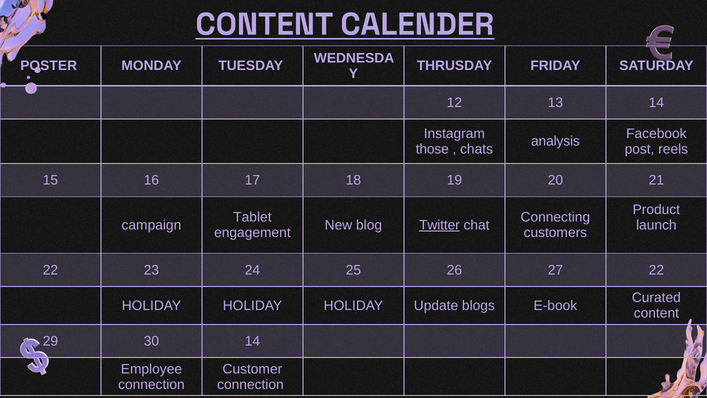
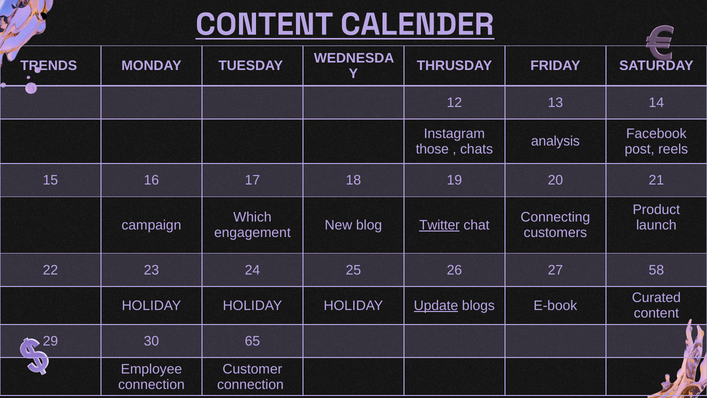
POSTER: POSTER -> TRENDS (49, 66)
Tablet: Tablet -> Which (252, 217)
27 22: 22 -> 58 (656, 270)
Update underline: none -> present (436, 305)
30 14: 14 -> 65 (252, 341)
